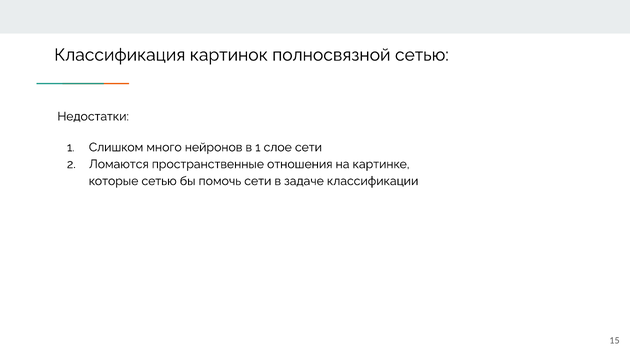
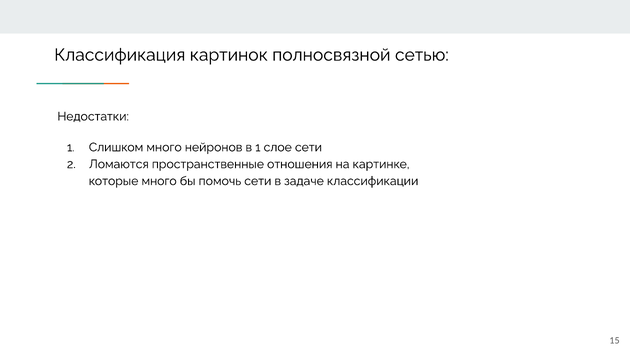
которые сетью: сетью -> много (159, 181)
